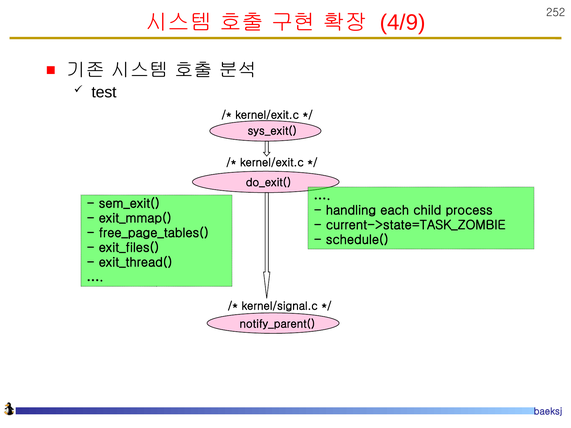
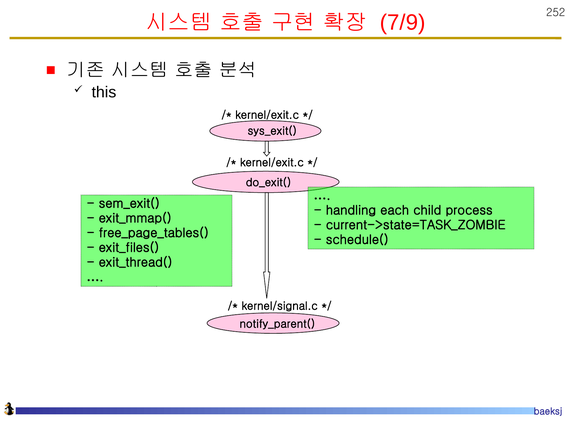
4/9: 4/9 -> 7/9 (403, 23)
test: test -> this (104, 92)
